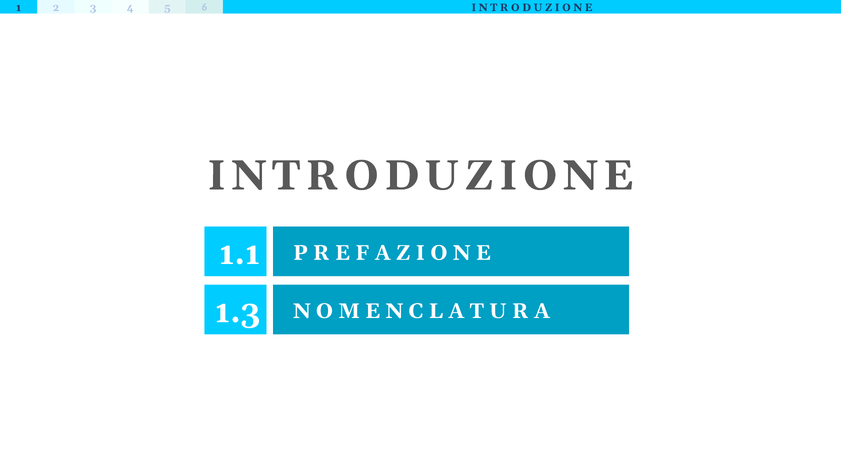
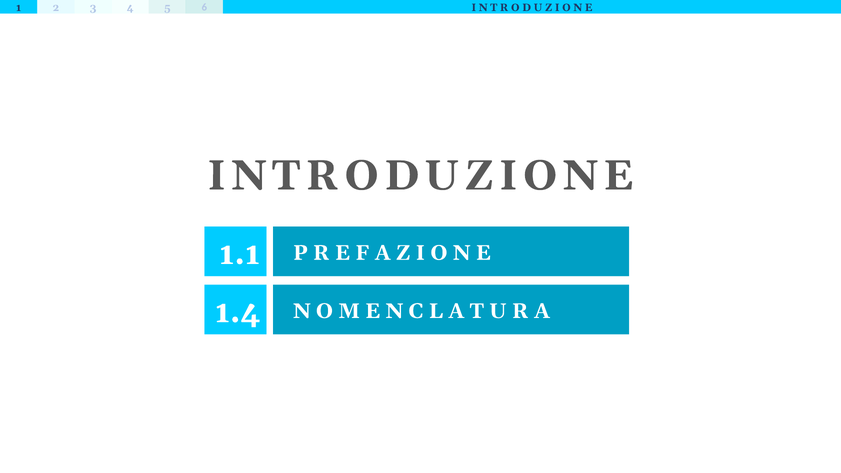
1.3: 1.3 -> 1.4 (238, 312)
